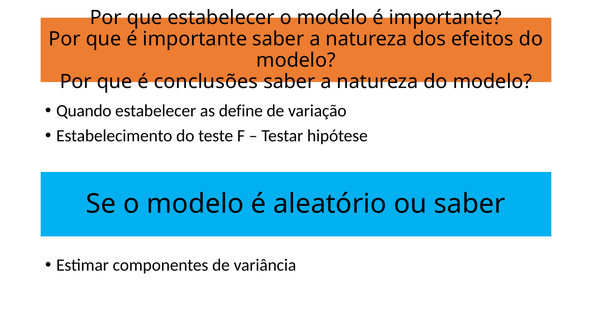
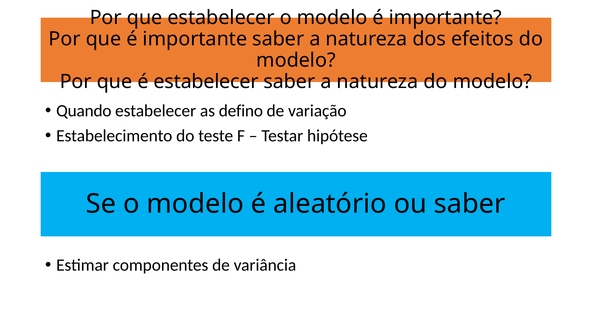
é conclusões: conclusões -> estabelecer (206, 82)
define: define -> defino (241, 111)
